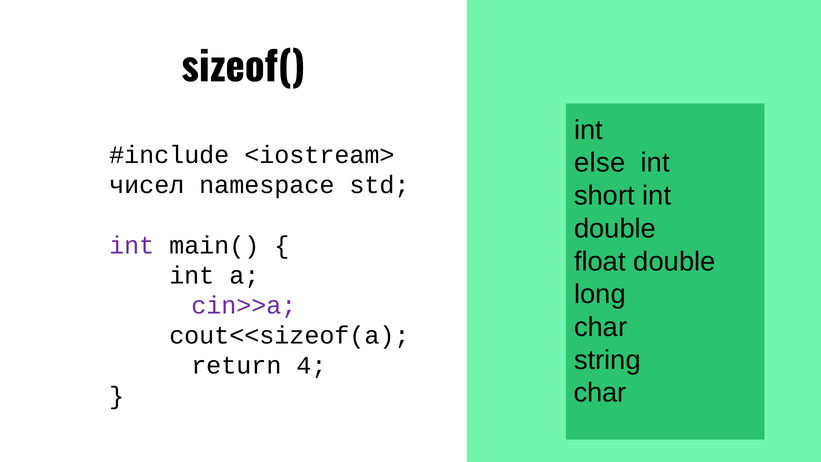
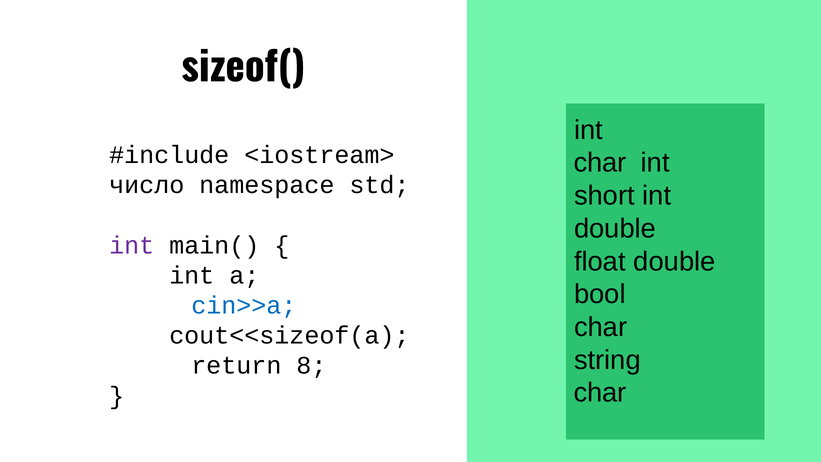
else: else -> char (600, 163)
чисел: чисел -> число (147, 185)
long: long -> bool (600, 294)
cin>>a colour: purple -> blue (244, 305)
4: 4 -> 8 (311, 366)
